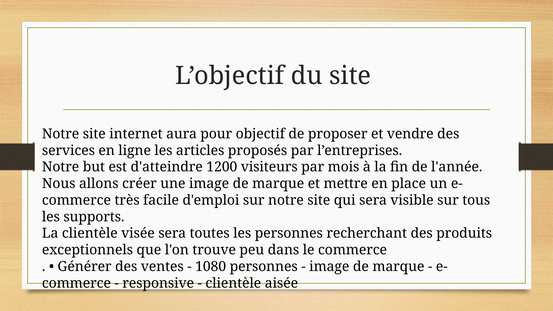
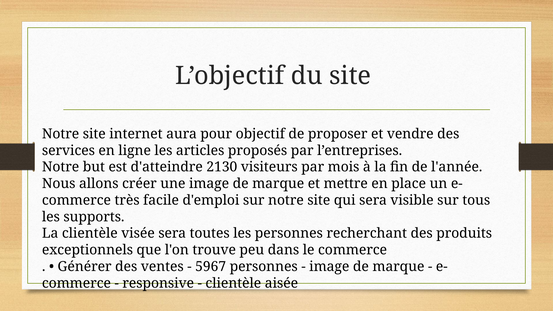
1200: 1200 -> 2130 (222, 167)
1080: 1080 -> 5967 (211, 267)
